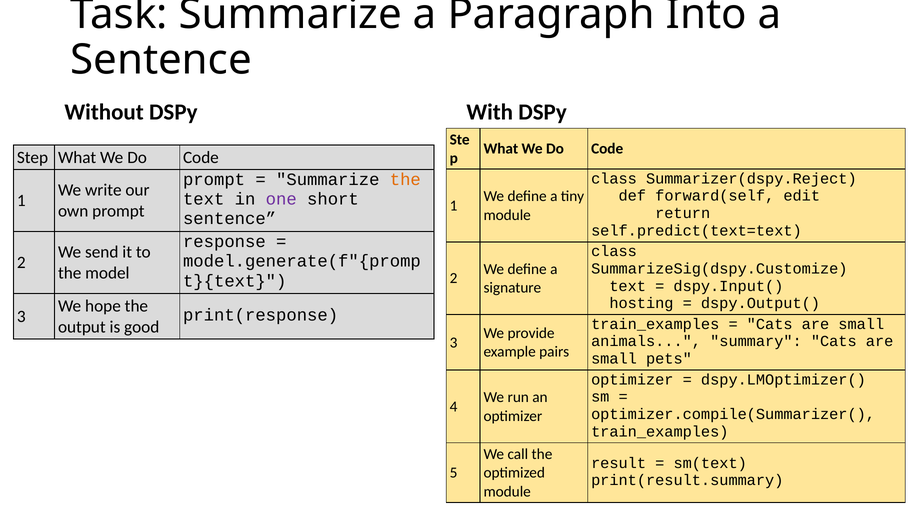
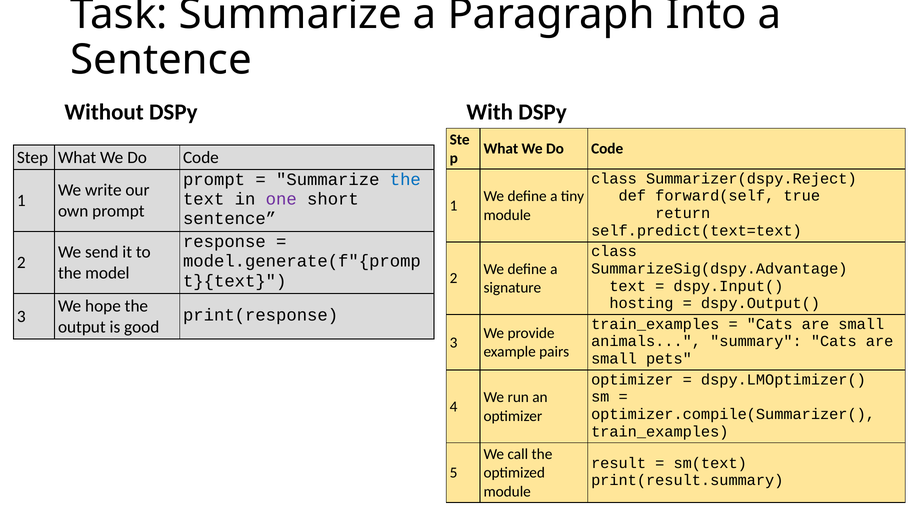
the colour: orange -> blue (405, 180)
edit: edit -> true (802, 196)
SummarizeSig(dspy.Customize: SummarizeSig(dspy.Customize -> SummarizeSig(dspy.Advantage (719, 269)
